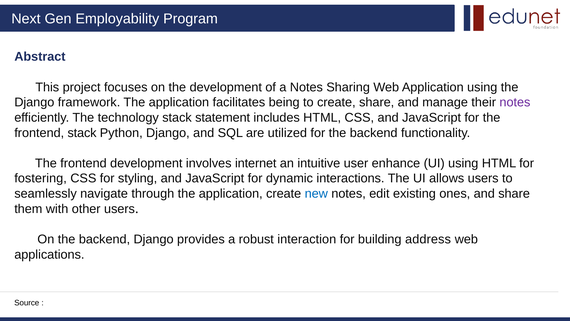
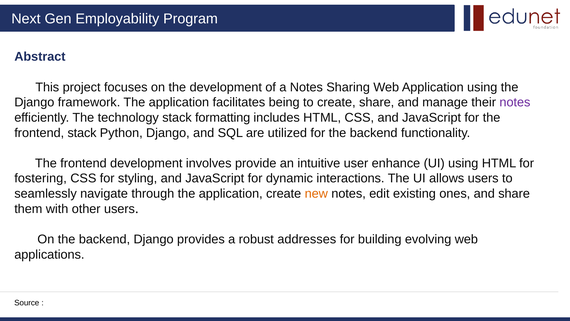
statement: statement -> formatting (223, 117)
internet: internet -> provide (256, 163)
new colour: blue -> orange (316, 193)
interaction: interaction -> addresses (307, 239)
address: address -> evolving (428, 239)
